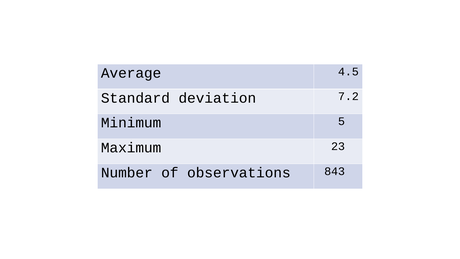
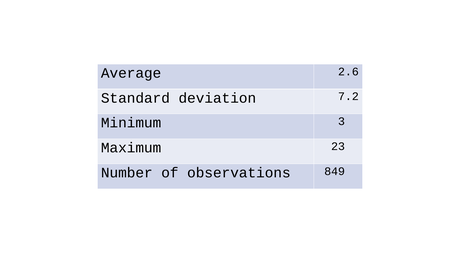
4.5: 4.5 -> 2.6 (348, 71)
5: 5 -> 3 (342, 121)
843: 843 -> 849 (335, 171)
